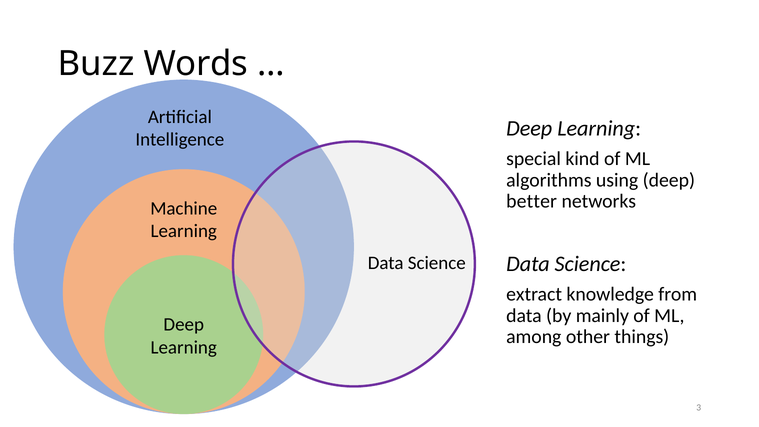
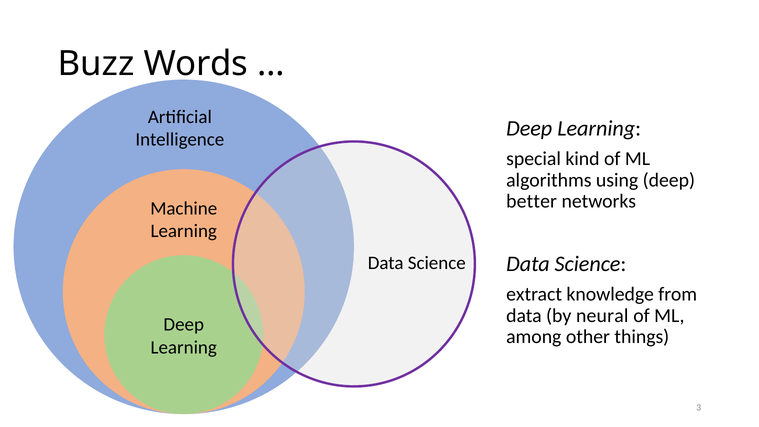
mainly: mainly -> neural (602, 316)
